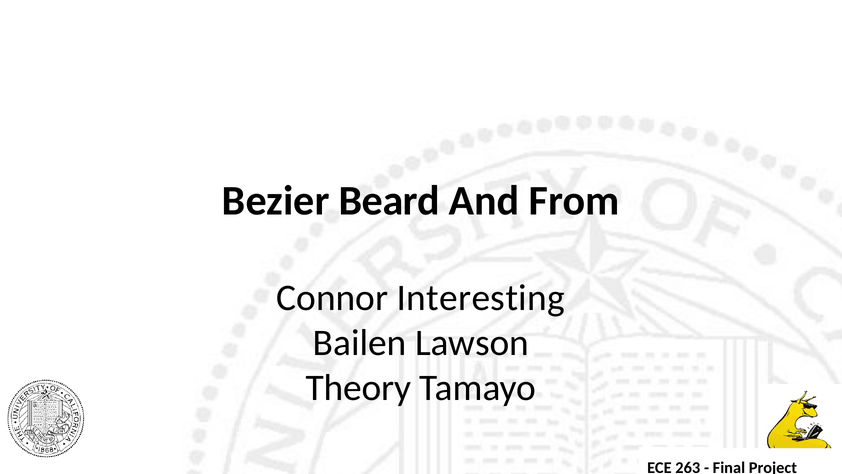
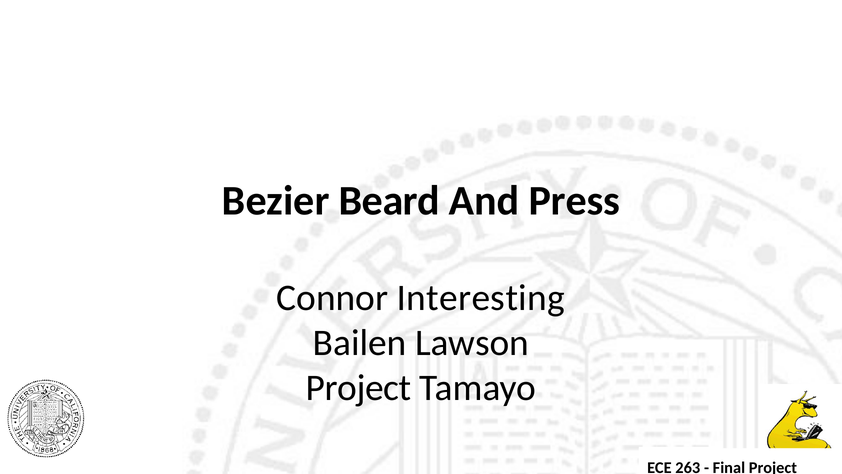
From: From -> Press (574, 201)
Theory: Theory -> Project (359, 388)
